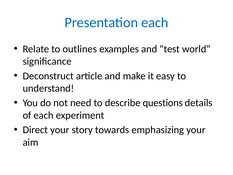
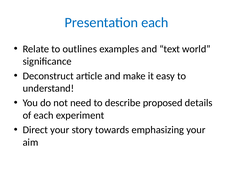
test: test -> text (170, 49)
questions: questions -> proposed (163, 103)
